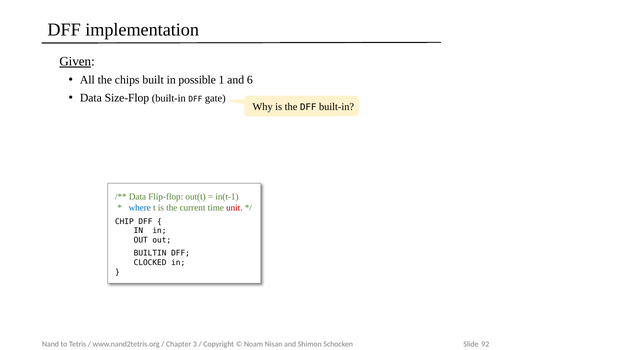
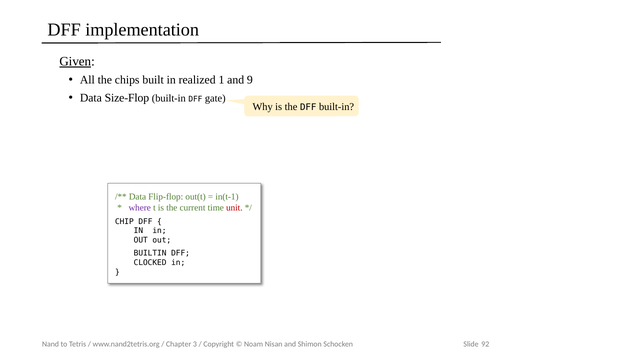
possible: possible -> realized (197, 80)
6: 6 -> 9 (250, 80)
where colour: blue -> purple (140, 208)
